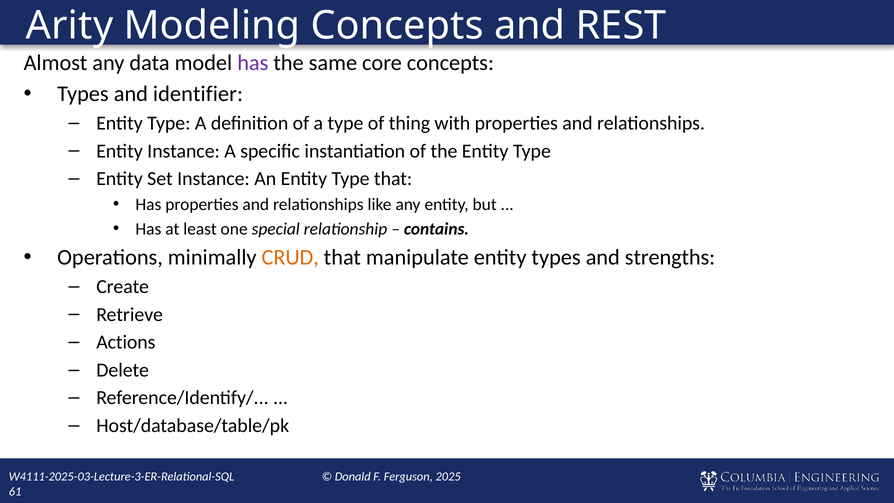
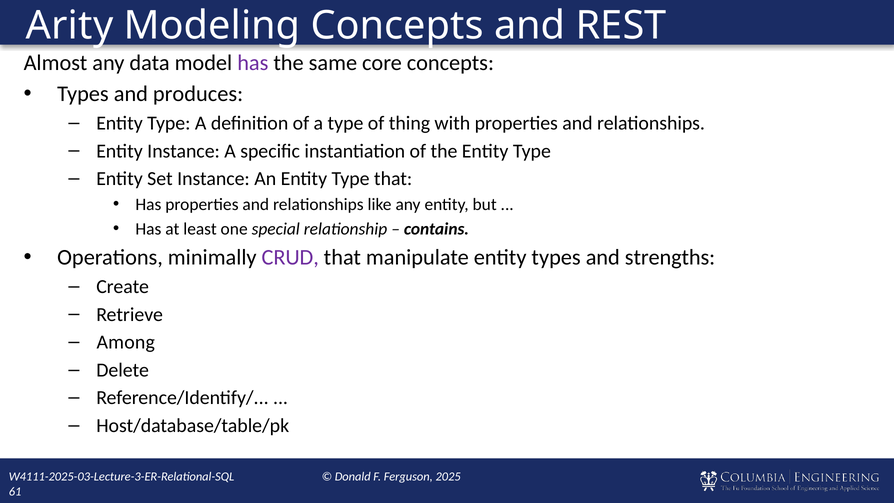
identifier: identifier -> produces (198, 94)
CRUD colour: orange -> purple (290, 258)
Actions: Actions -> Among (126, 342)
